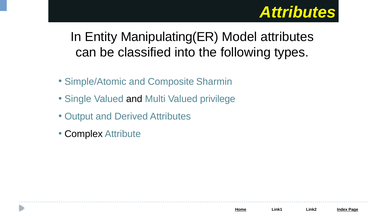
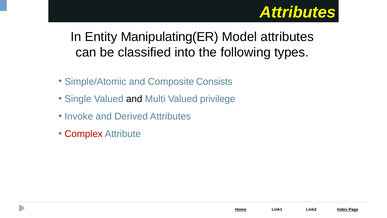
Sharmin: Sharmin -> Consists (214, 81)
Output: Output -> Invoke (79, 116)
Complex colour: black -> red (84, 134)
